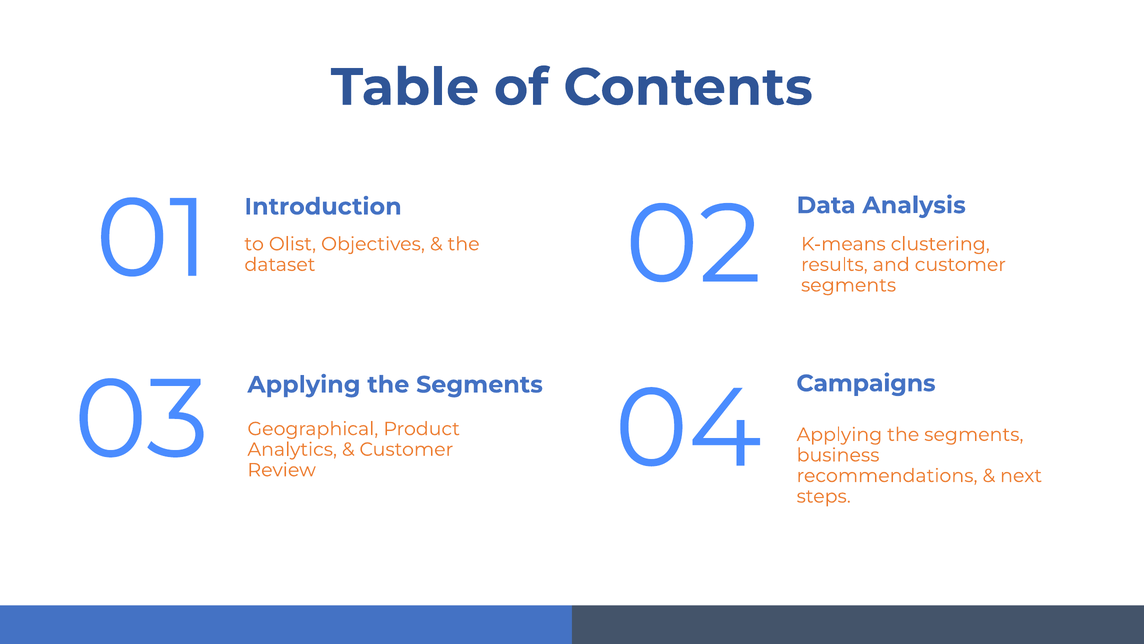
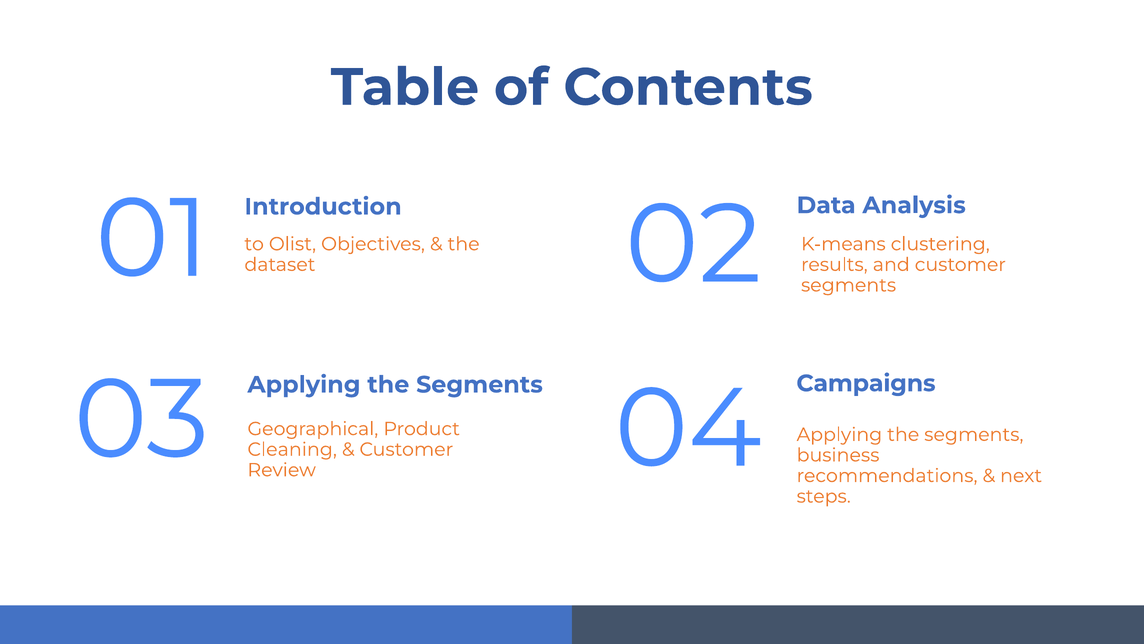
Analytics: Analytics -> Cleaning (292, 449)
